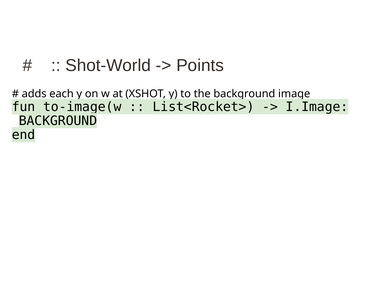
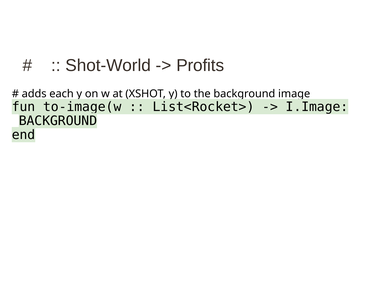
Points: Points -> Profits (200, 66)
